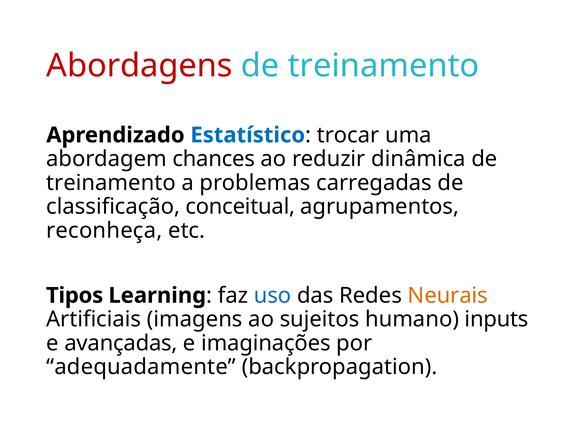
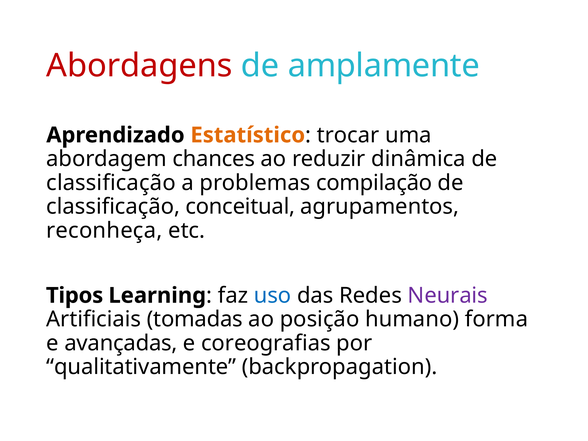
treinamento: treinamento -> amplamente (384, 66)
Estatístico colour: blue -> orange (248, 135)
treinamento: treinamento -> classificação (111, 183)
carregadas: carregadas -> compilação (374, 183)
Neurais colour: orange -> purple (448, 295)
imagens: imagens -> tomadas (195, 319)
sujeitos: sujeitos -> posição (320, 319)
inputs: inputs -> forma (496, 319)
imaginações: imaginações -> coreografias (266, 343)
adequadamente: adequadamente -> qualitativamente (141, 367)
